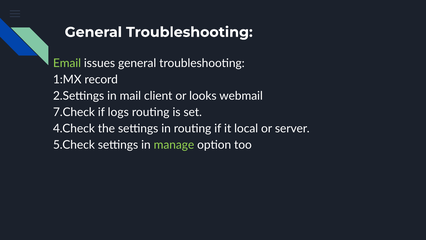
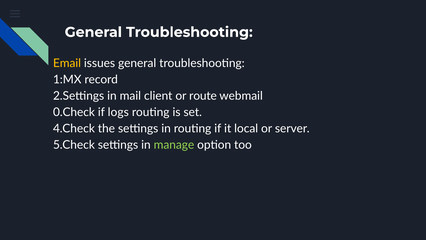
Email colour: light green -> yellow (67, 63)
looks: looks -> route (203, 96)
7.Check: 7.Check -> 0.Check (74, 112)
